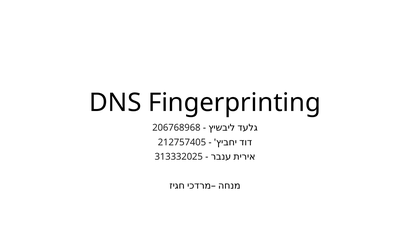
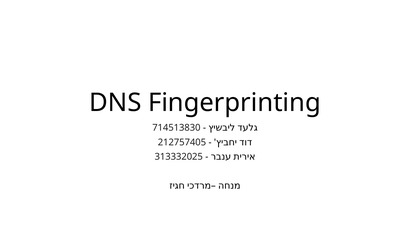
206768968: 206768968 -> 714513830 (176, 128)
